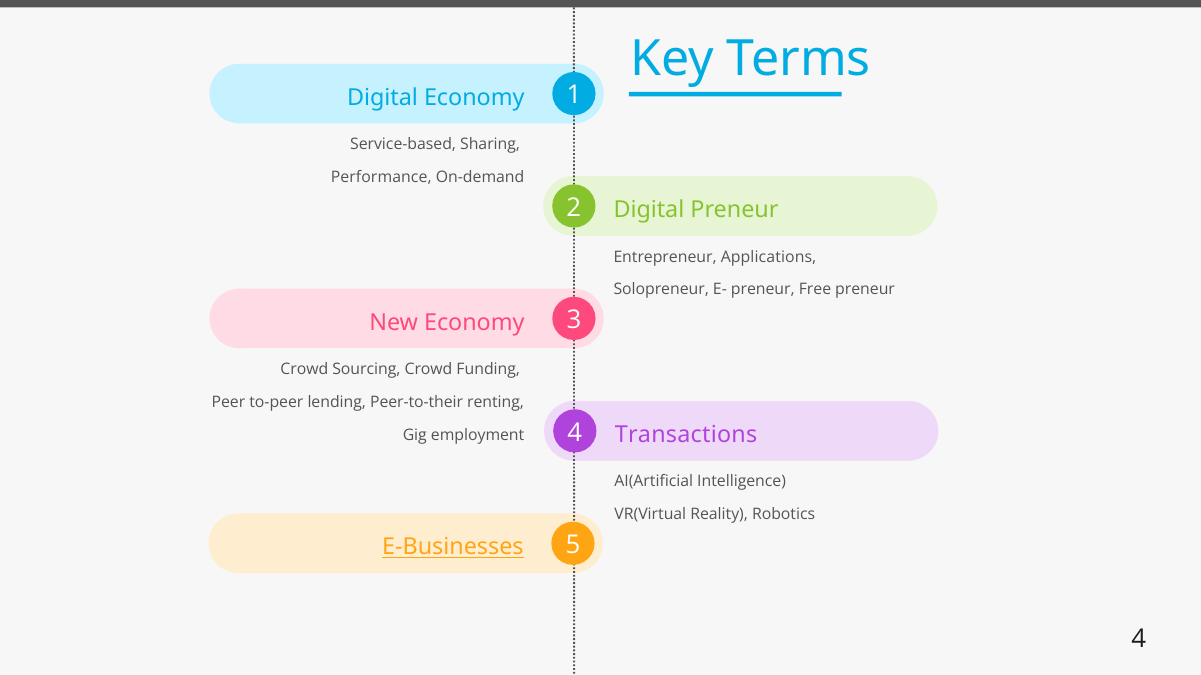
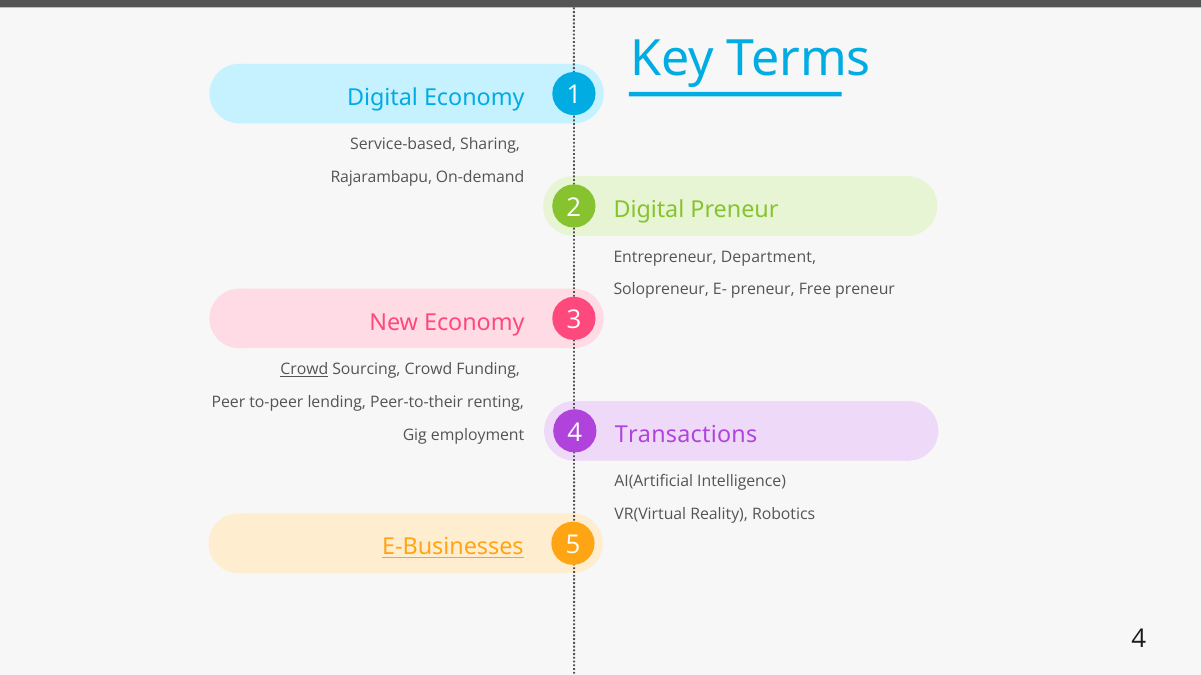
Performance: Performance -> Rajarambapu (381, 177)
Applications: Applications -> Department (769, 257)
Crowd underline: none -> present (304, 370)
